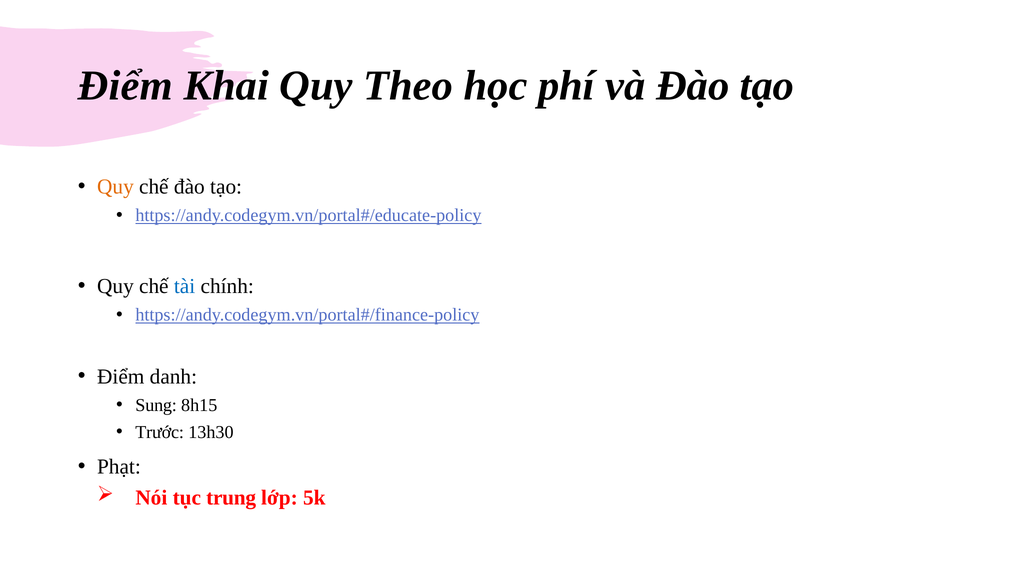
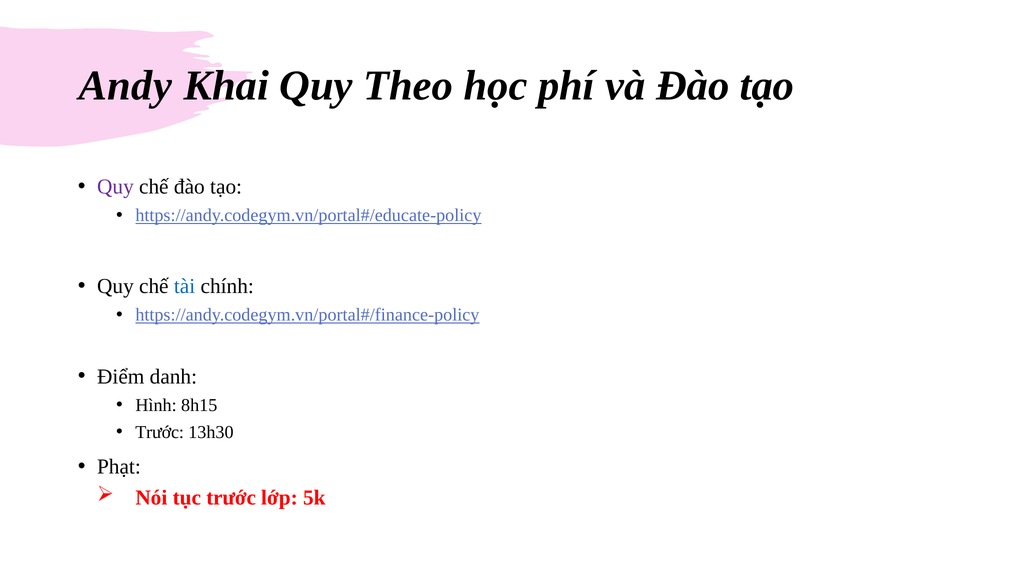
Điểm: Điểm -> Andy (125, 86)
Quy colour: orange -> purple (115, 187)
Sung: Sung -> Hình (156, 405)
tục trung: trung -> trước (231, 498)
